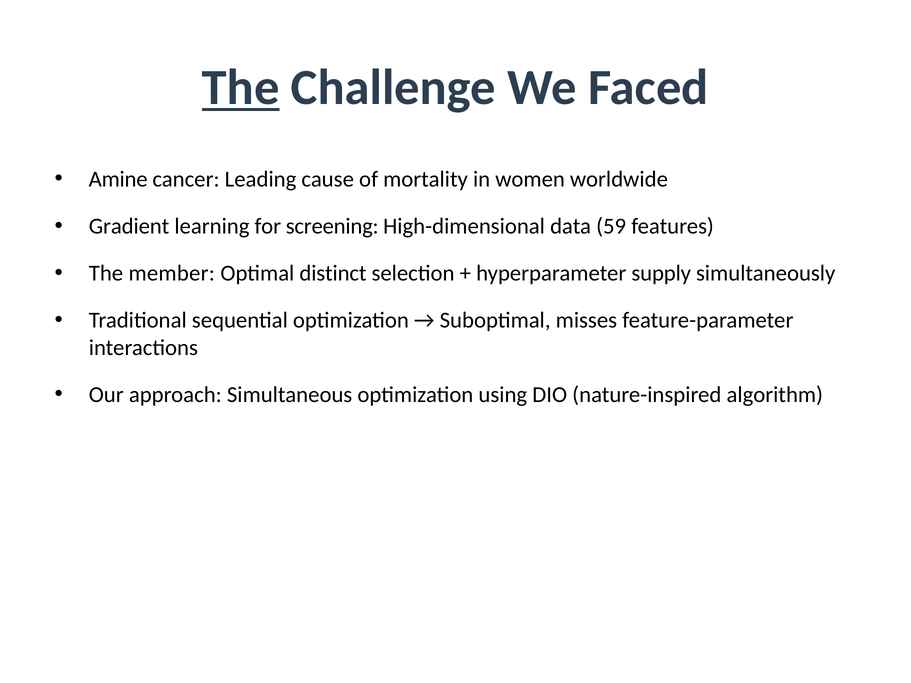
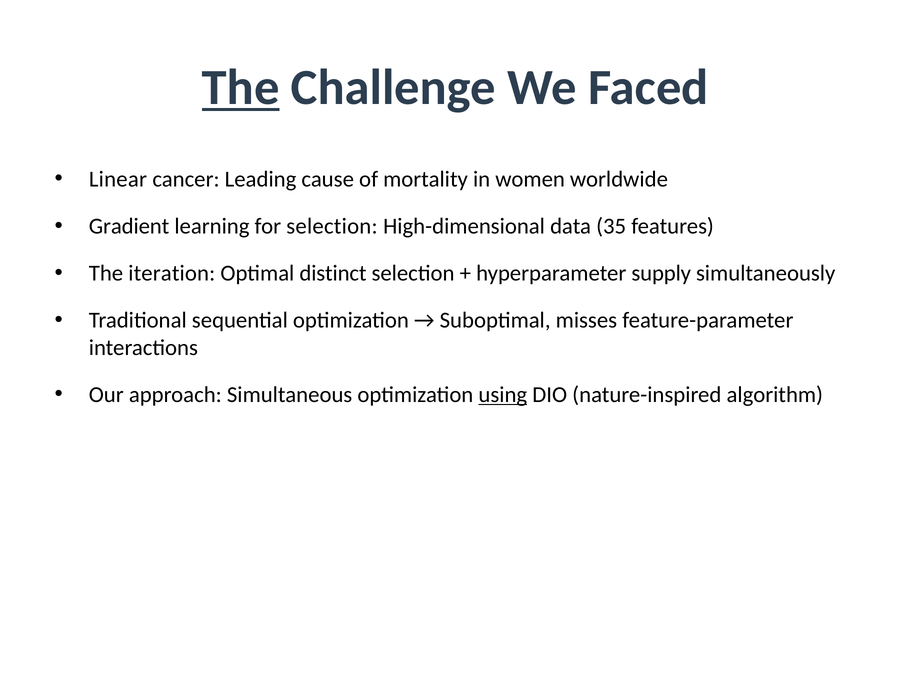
Amine: Amine -> Linear (118, 179)
for screening: screening -> selection (332, 226)
59: 59 -> 35 (611, 226)
member: member -> iteration (172, 273)
using underline: none -> present (503, 395)
